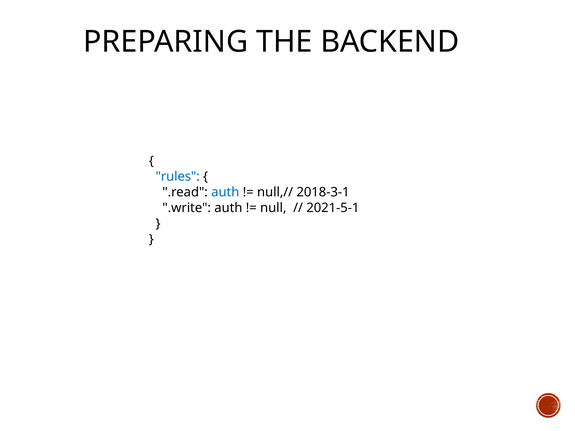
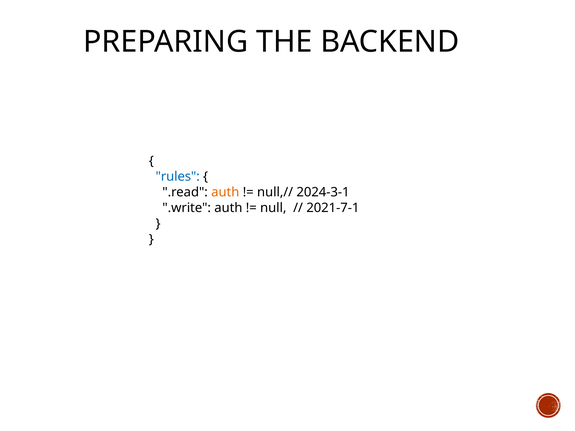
auth colour: blue -> orange (225, 192)
2018-3-1: 2018-3-1 -> 2024-3-1 (323, 192)
2021-5-1: 2021-5-1 -> 2021-7-1 (333, 208)
